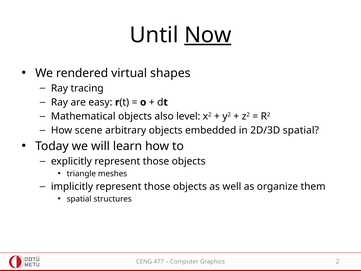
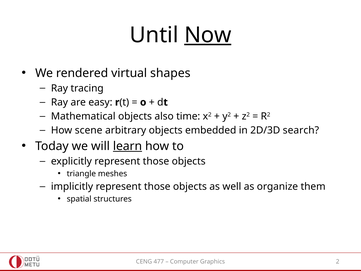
level: level -> time (188, 116)
2D/3D spatial: spatial -> search (301, 130)
learn underline: none -> present (128, 146)
